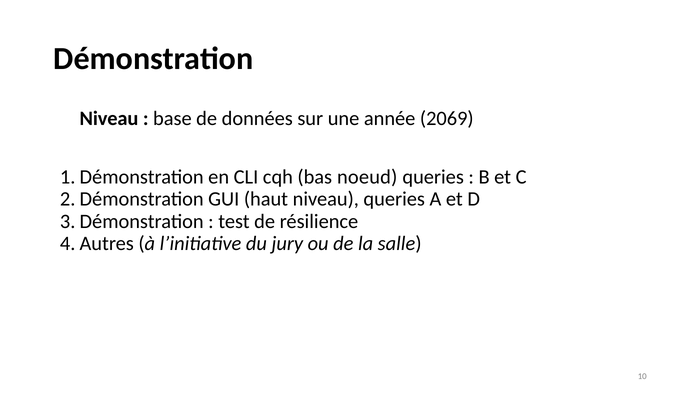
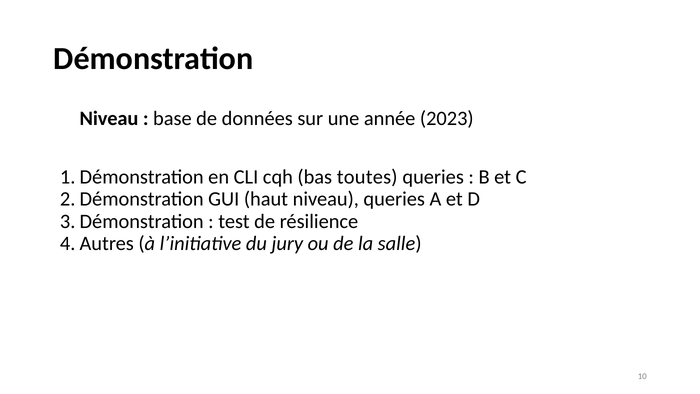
2069: 2069 -> 2023 (447, 118)
noeud: noeud -> toutes (367, 177)
